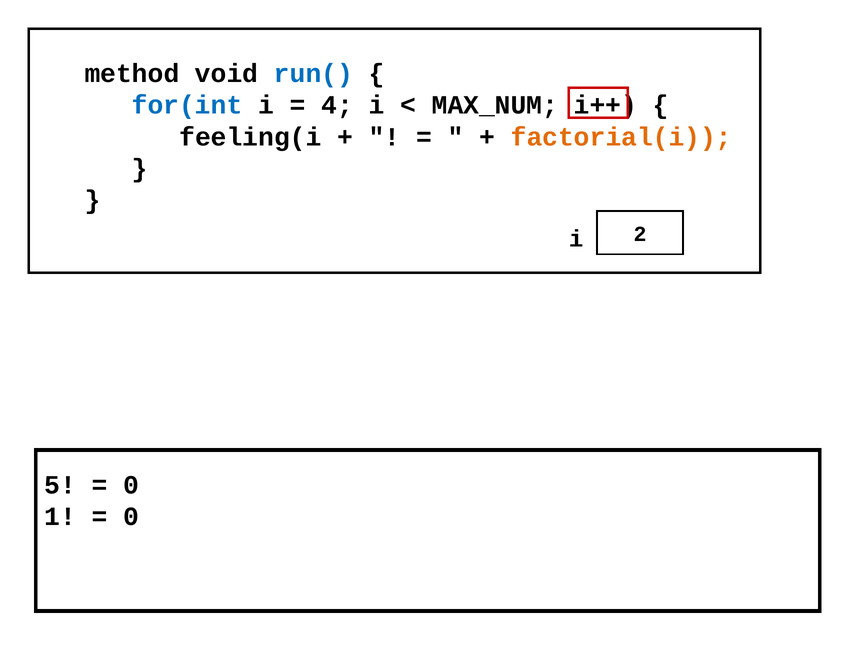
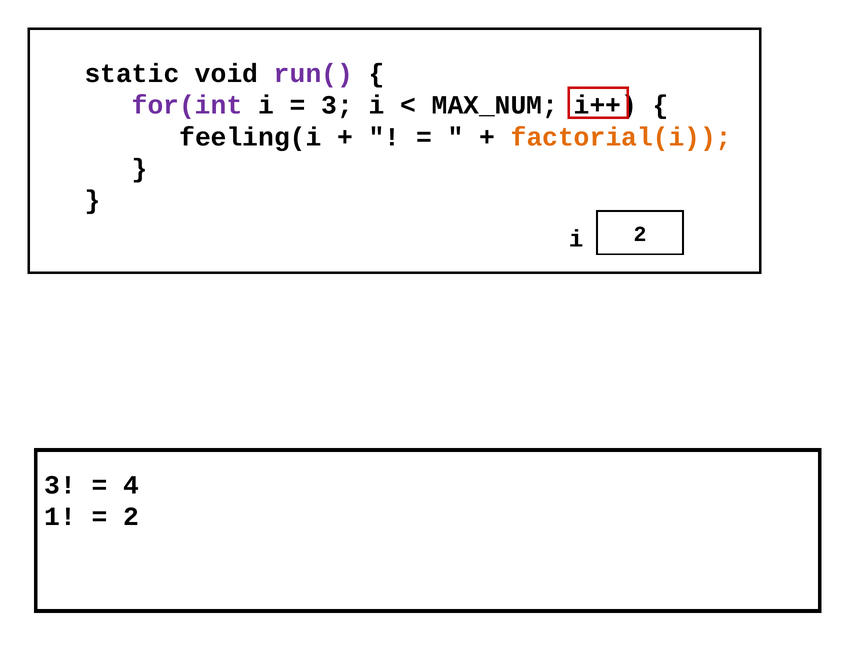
method: method -> static (132, 74)
run( colour: blue -> purple (313, 74)
for(int colour: blue -> purple (187, 105)
4: 4 -> 3 (337, 105)
5: 5 -> 3 (60, 485)
0: 0 -> 4 (131, 485)
0: 0 -> 2 (131, 517)
